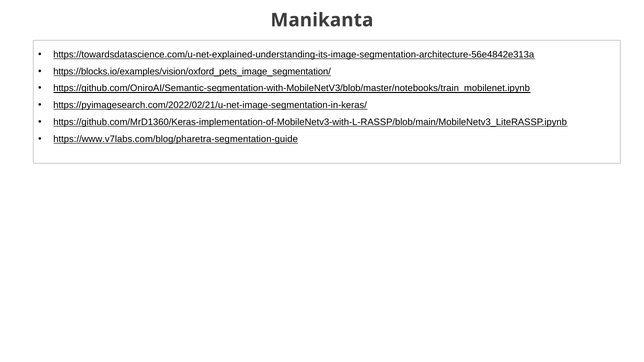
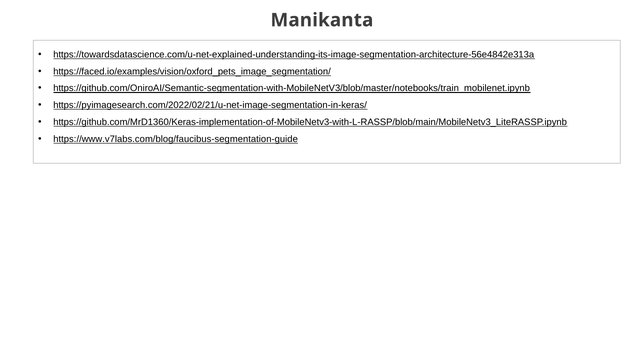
https://blocks.io/examples/vision/oxford_pets_image_segmentation/: https://blocks.io/examples/vision/oxford_pets_image_segmentation/ -> https://faced.io/examples/vision/oxford_pets_image_segmentation/ (192, 71)
https://www.v7labs.com/blog/pharetra-segmentation-guide: https://www.v7labs.com/blog/pharetra-segmentation-guide -> https://www.v7labs.com/blog/faucibus-segmentation-guide (176, 139)
